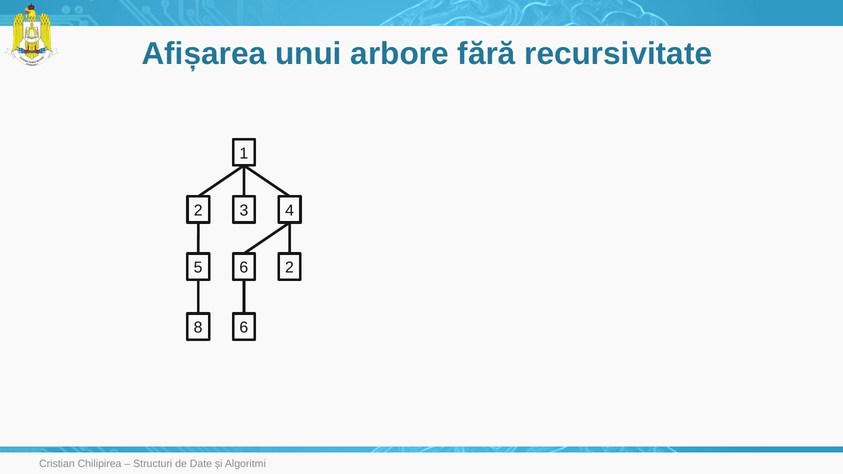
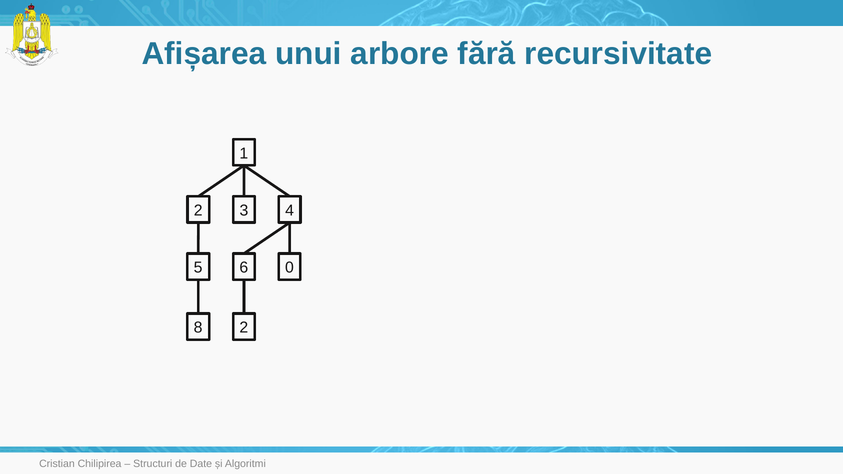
6 2: 2 -> 0 (289, 268)
8 6: 6 -> 2 (244, 328)
